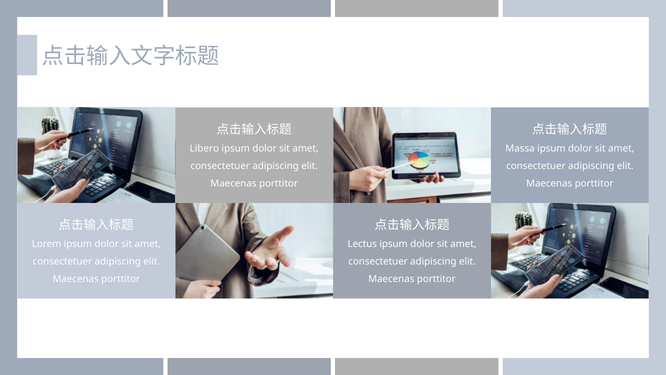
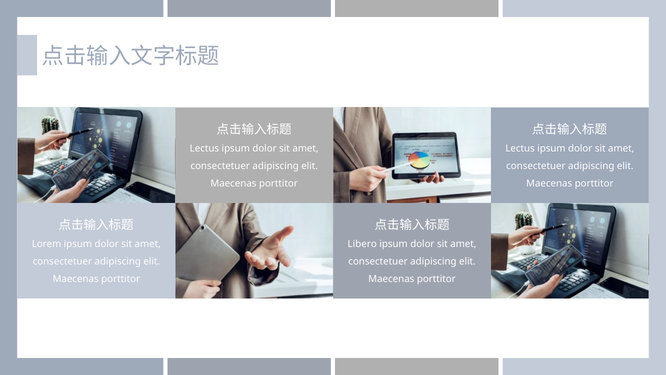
Libero: Libero -> Lectus (204, 148)
Massa: Massa -> Lectus (520, 148)
Lectus: Lectus -> Libero (362, 244)
